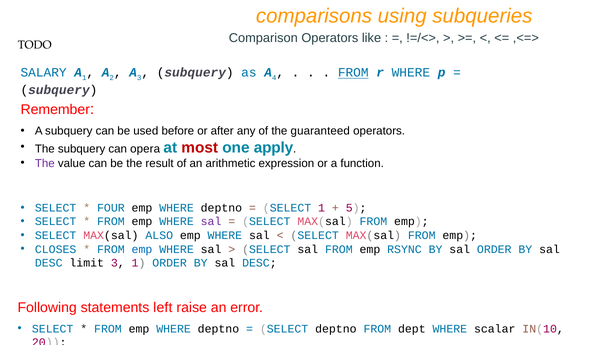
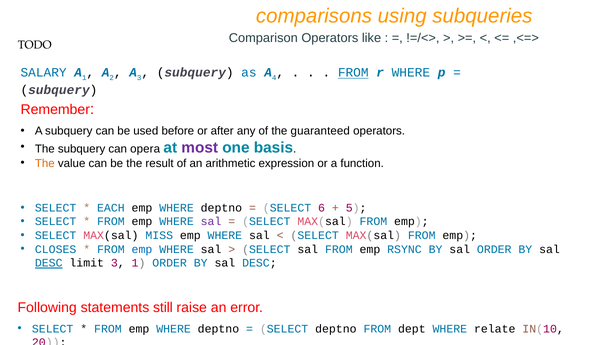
most colour: red -> purple (200, 148)
apply: apply -> basis (273, 148)
The colour: purple -> orange (45, 163)
FOUR: FOUR -> EACH (111, 208)
SELECT 1: 1 -> 6 (322, 208)
ALSO: ALSO -> MISS (159, 236)
DESC underline: none -> present (49, 263)
left: left -> still (163, 308)
scalar: scalar -> relate (495, 329)
